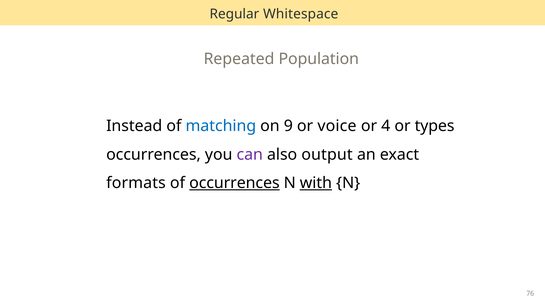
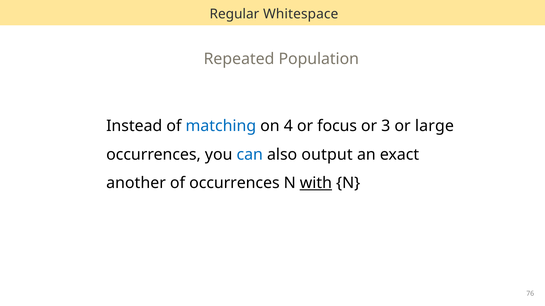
9: 9 -> 4 (288, 126)
voice: voice -> focus (337, 126)
4: 4 -> 3 (386, 126)
types: types -> large (434, 126)
can colour: purple -> blue (250, 155)
formats: formats -> another (136, 183)
occurrences underline: present -> none (234, 183)
